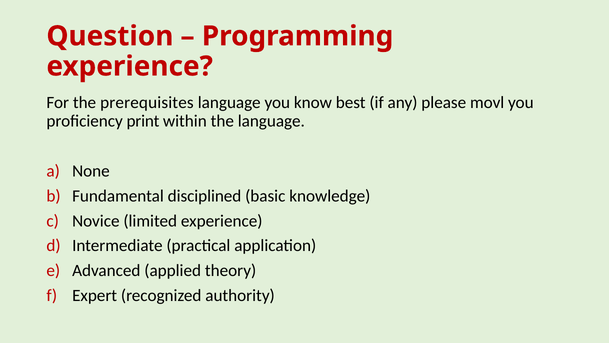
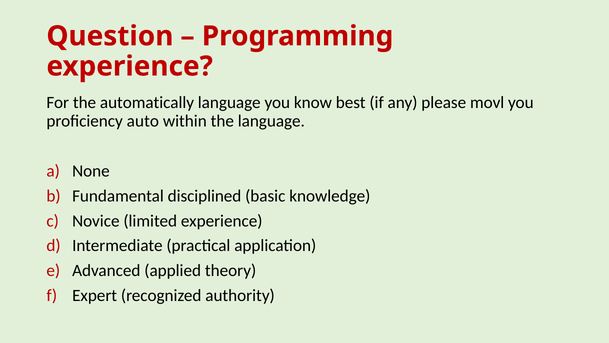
prerequisites: prerequisites -> automatically (147, 103)
print: print -> auto (143, 121)
